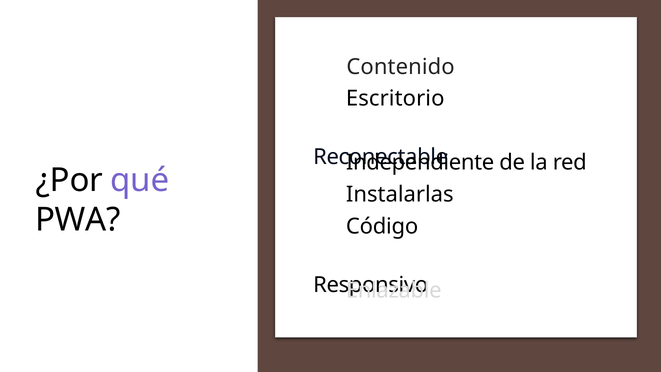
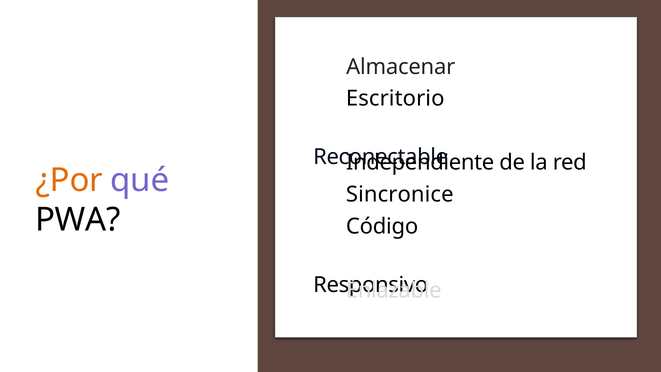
Contenido: Contenido -> Almacenar (401, 67)
¿Por colour: black -> orange (69, 180)
Instalarlas: Instalarlas -> Sincronice (400, 195)
